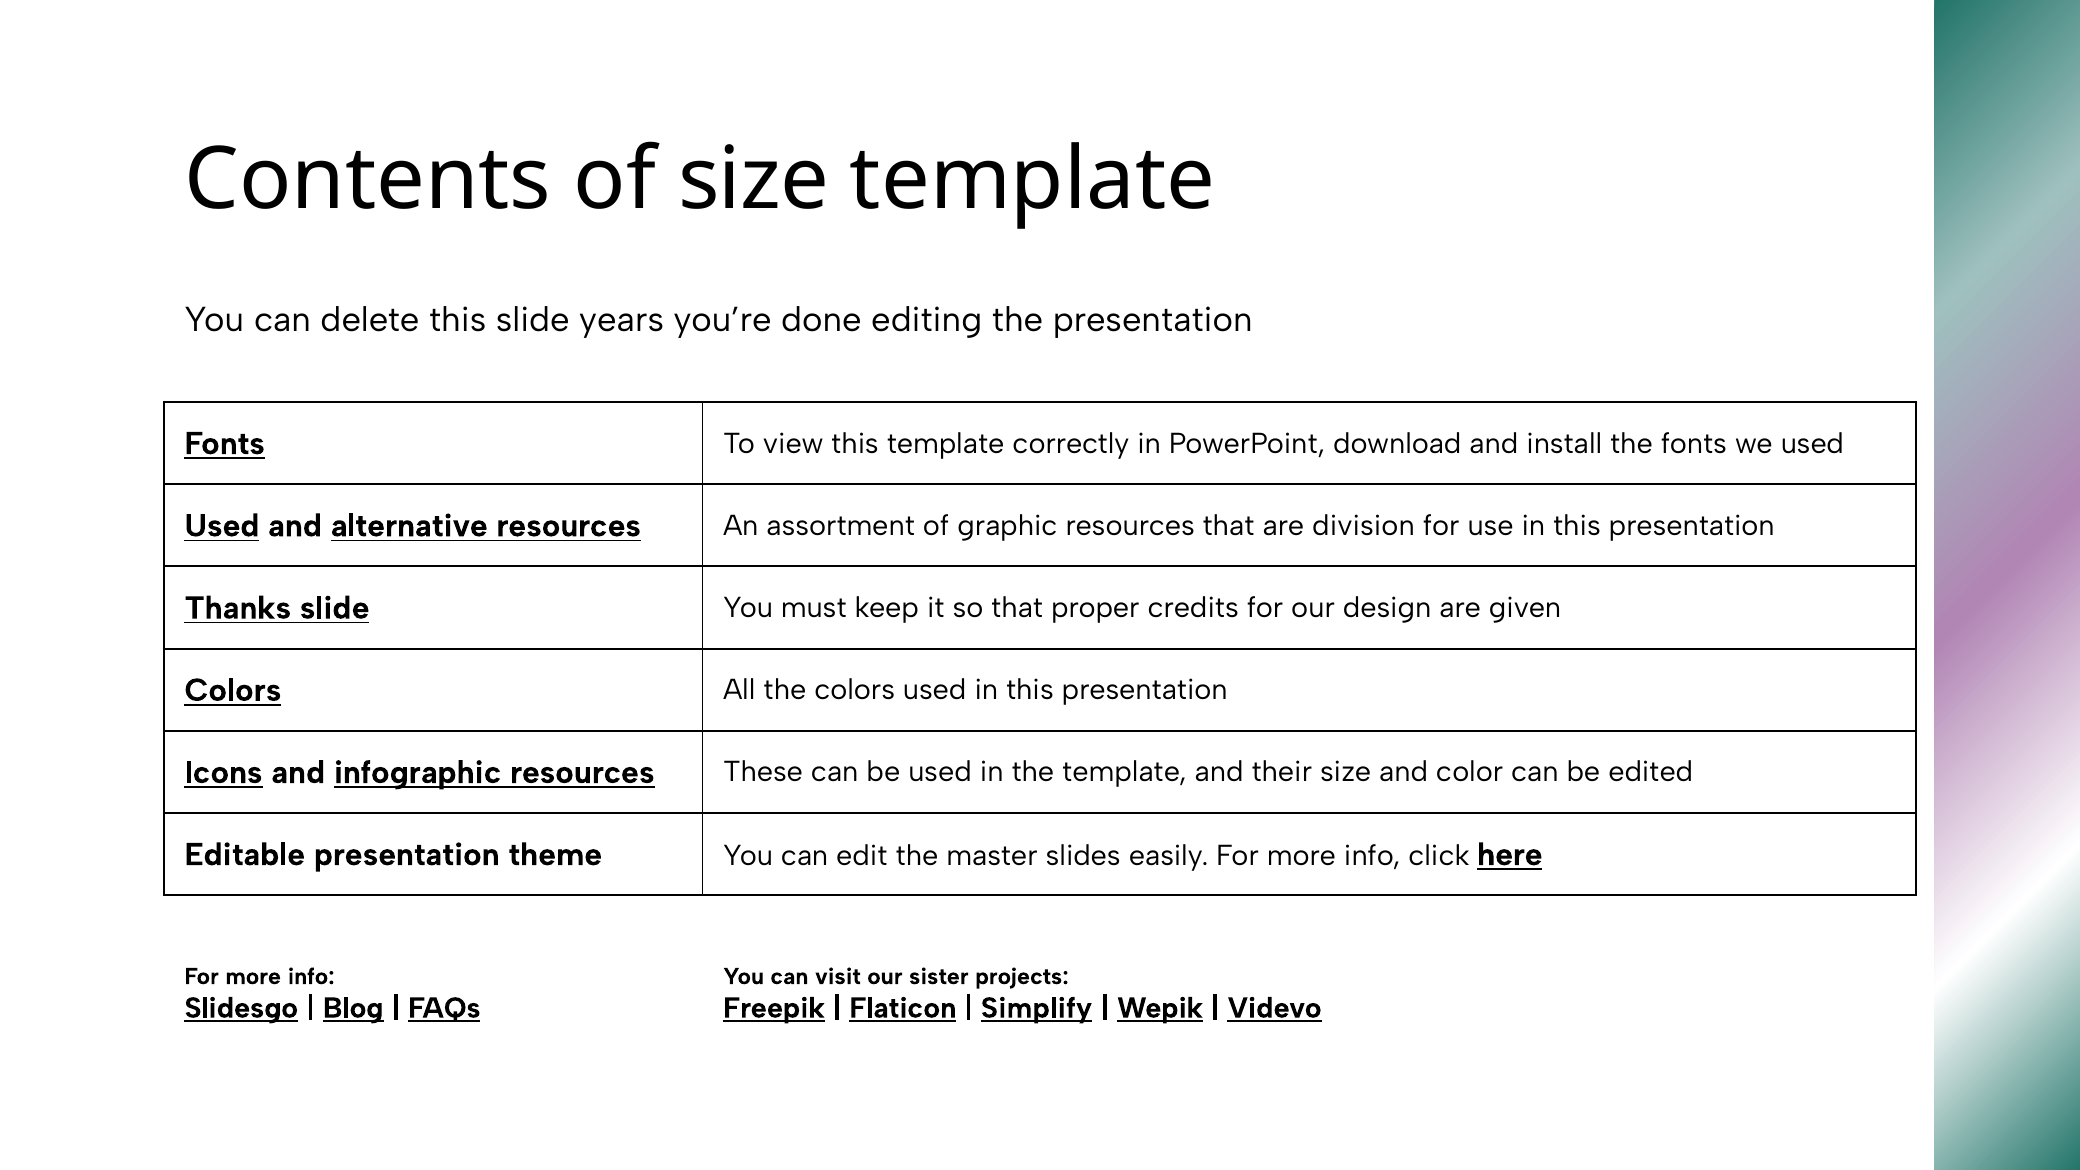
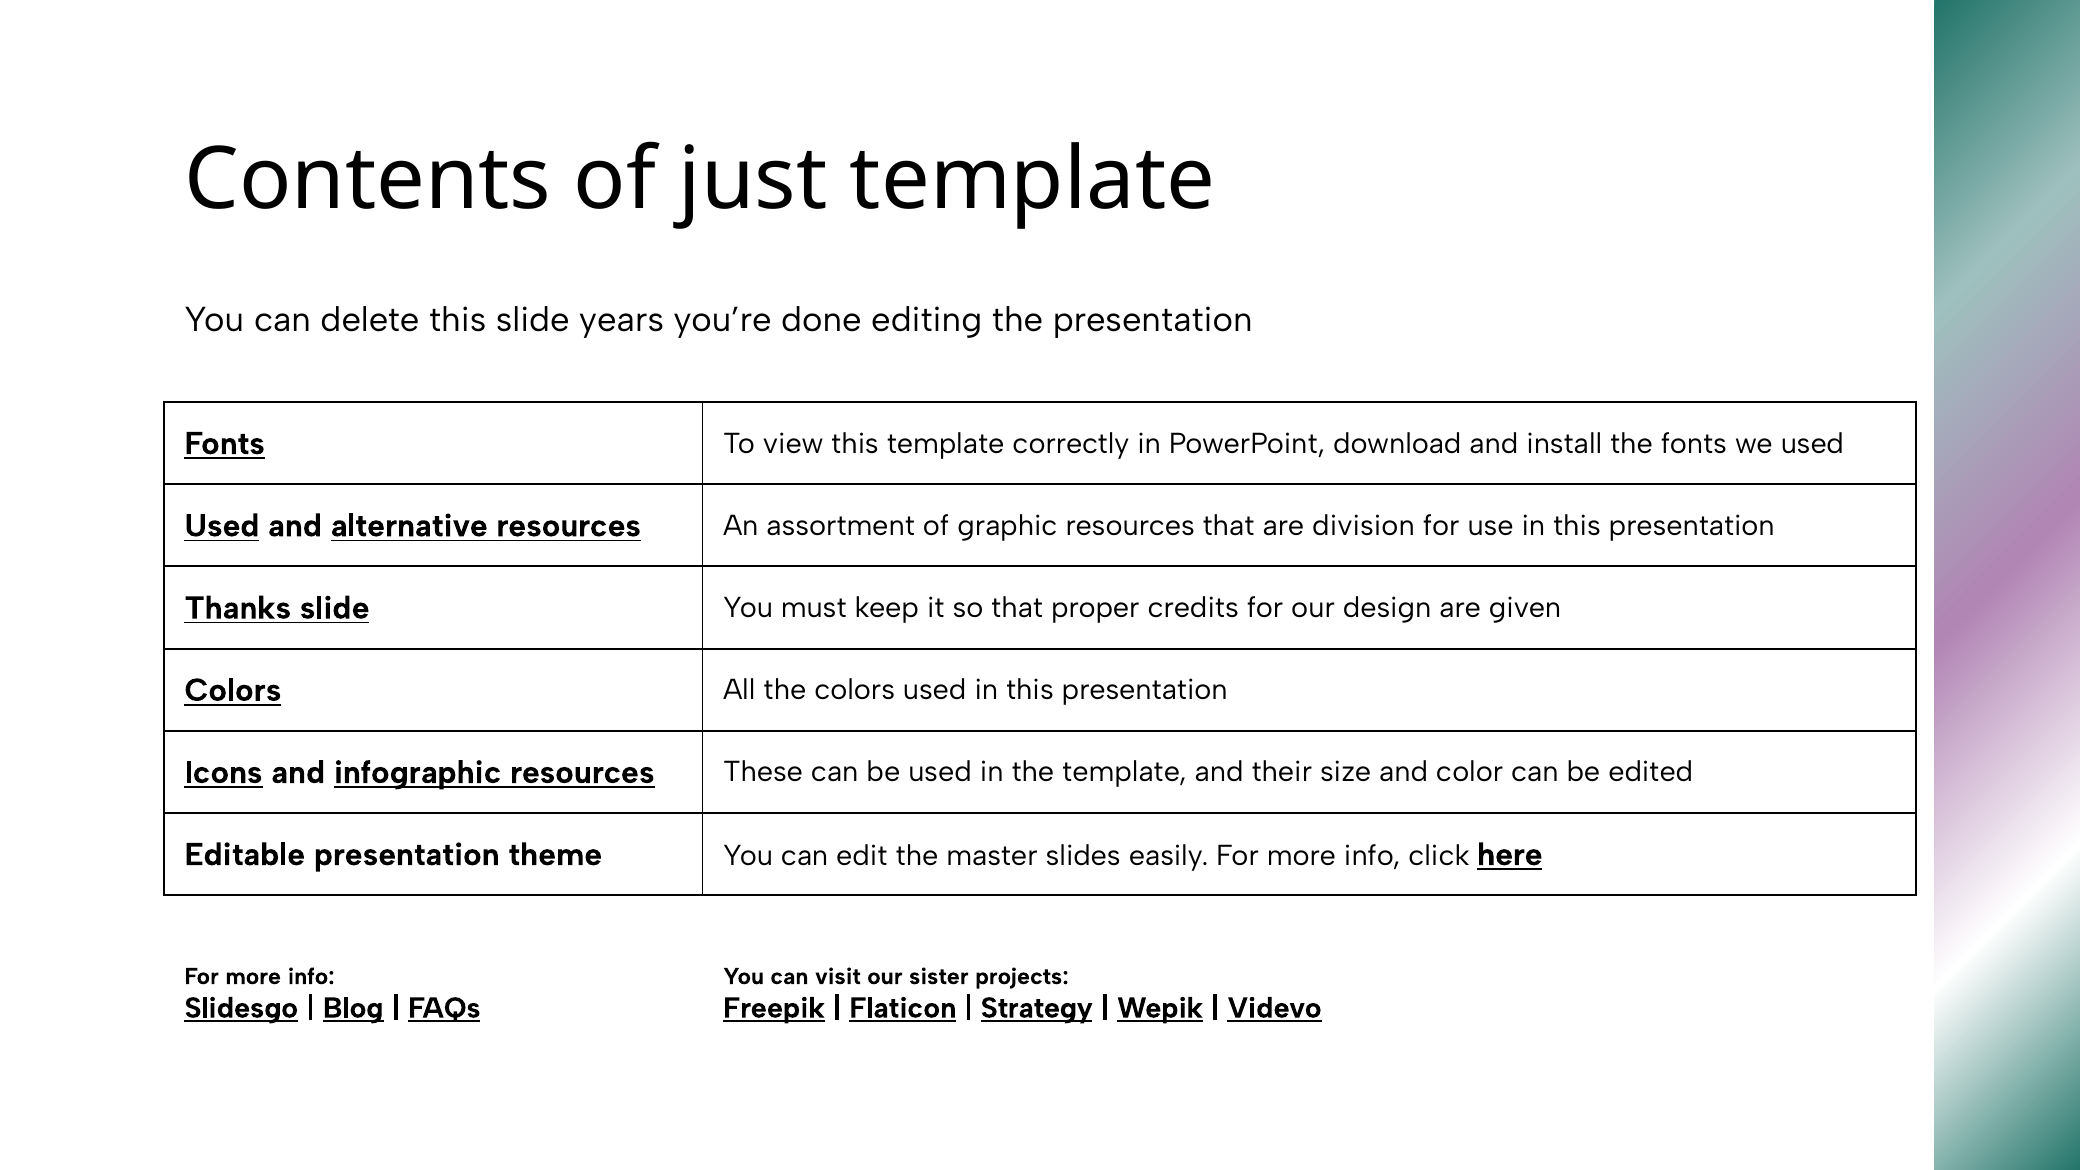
of size: size -> just (753, 180)
Simplify: Simplify -> Strategy (1037, 1008)
